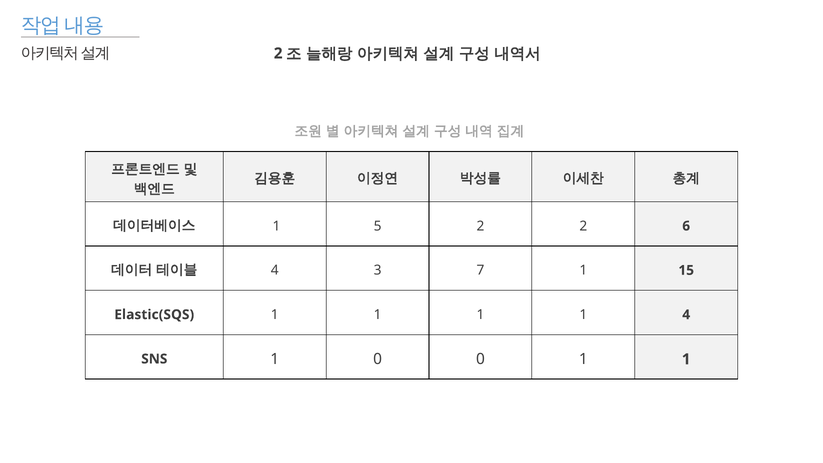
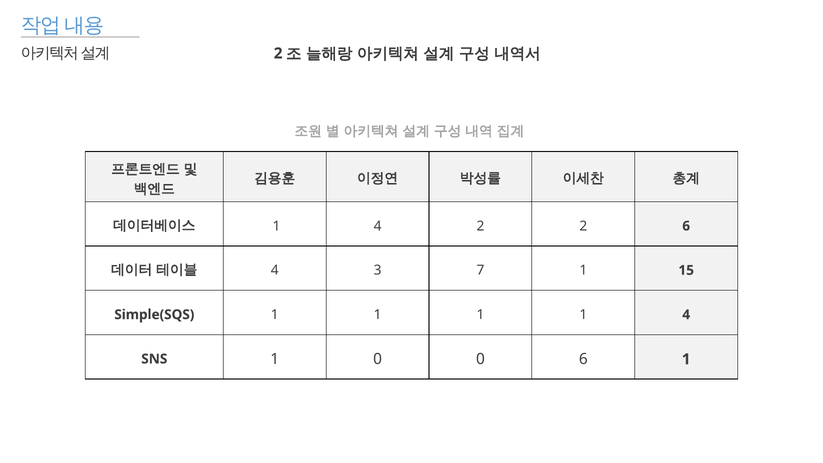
5: 5 -> 4 (378, 226)
Elastic(SQS: Elastic(SQS -> Simple(SQS (154, 315)
0 1: 1 -> 6 (583, 359)
